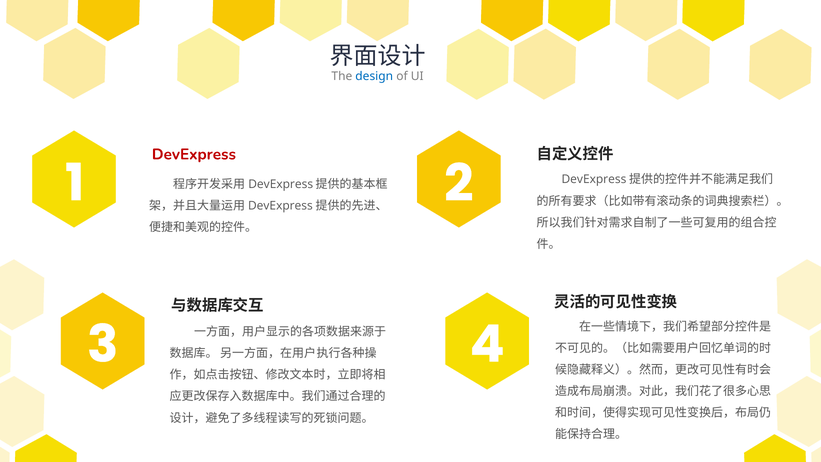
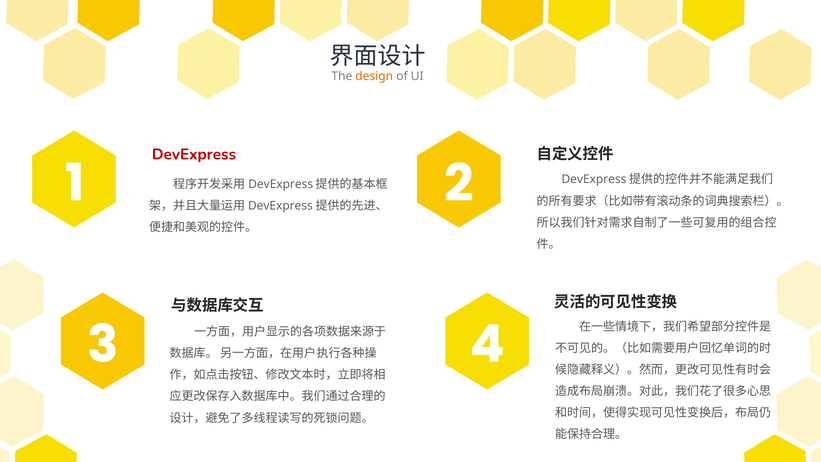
design colour: blue -> orange (374, 76)
